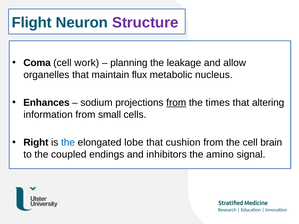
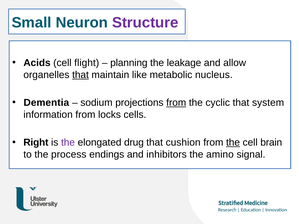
Flight: Flight -> Small (32, 23)
Coma: Coma -> Acids (37, 63)
work: work -> flight (87, 63)
that underline: none -> present (80, 75)
flux: flux -> like (139, 75)
Enhances: Enhances -> Dementia (46, 103)
times: times -> cyclic (218, 103)
altering: altering -> system (268, 103)
small: small -> locks (109, 115)
the colour: blue -> purple (68, 143)
lobe: lobe -> drug (134, 143)
the underline: none -> present (233, 143)
coupled: coupled -> process (69, 155)
